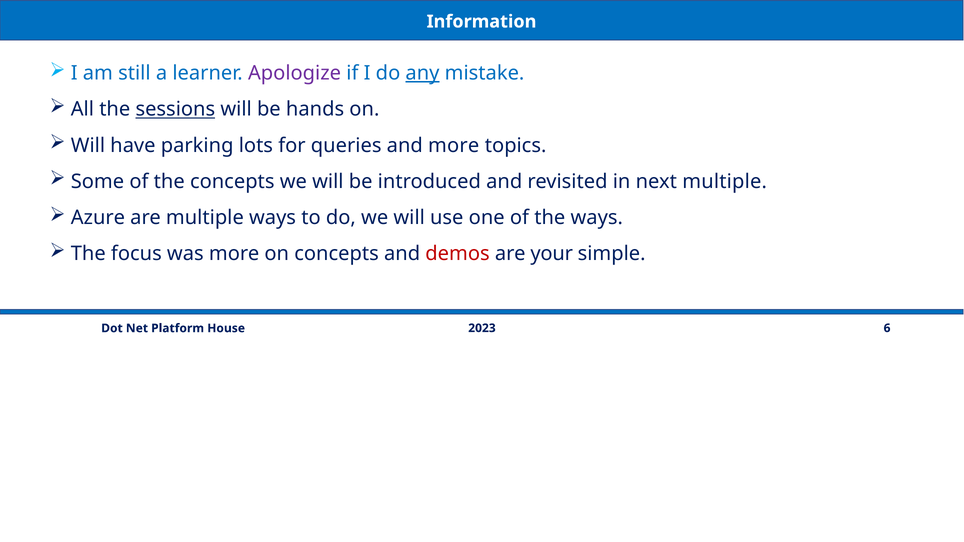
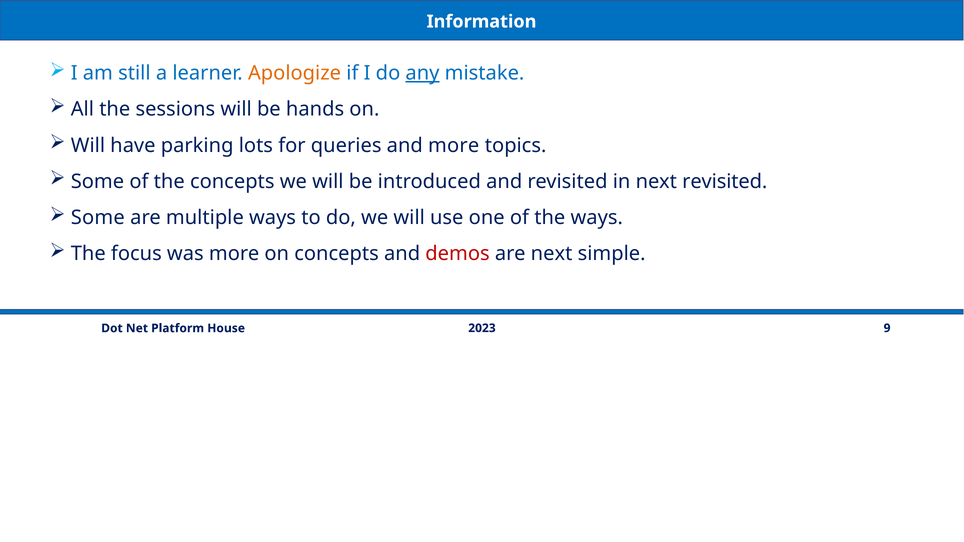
Apologize colour: purple -> orange (295, 73)
sessions underline: present -> none (175, 109)
next multiple: multiple -> revisited (725, 182)
Azure: Azure -> Some (98, 218)
are your: your -> next (552, 254)
6: 6 -> 9 (887, 328)
